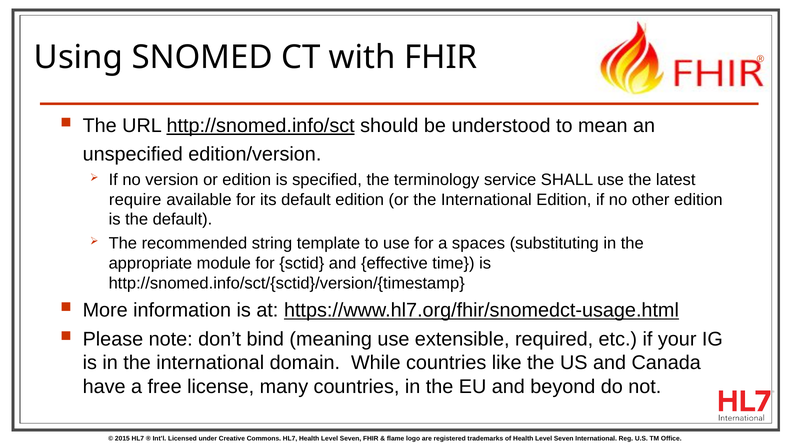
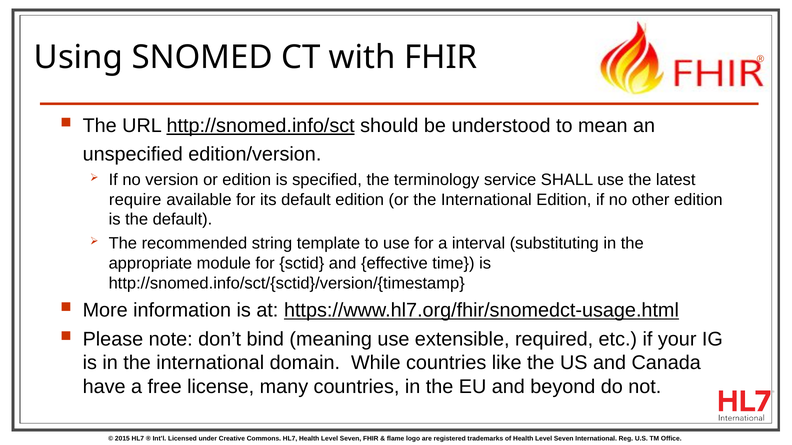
spaces: spaces -> interval (479, 244)
